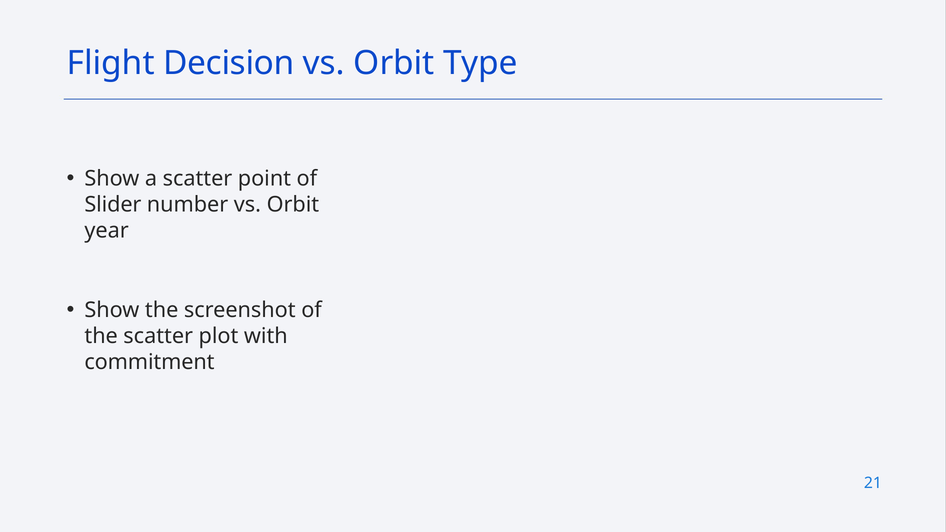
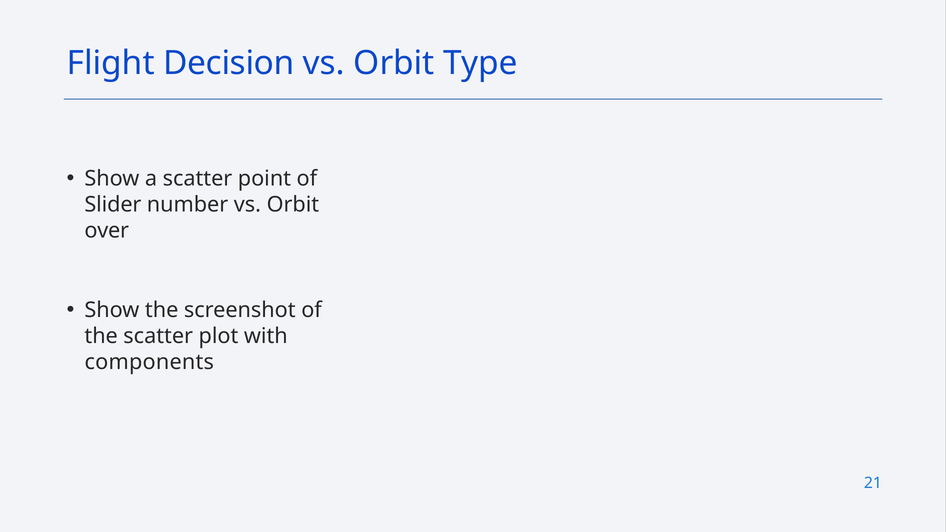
year: year -> over (107, 231)
commitment: commitment -> components (149, 362)
